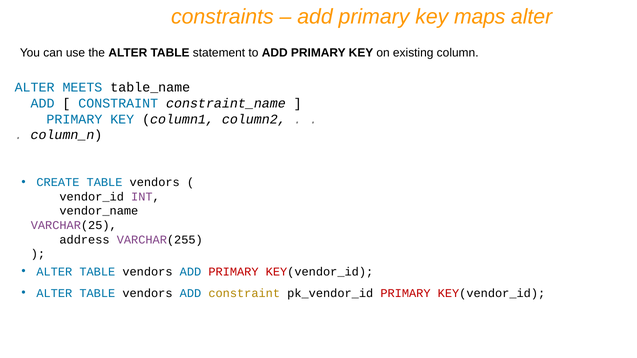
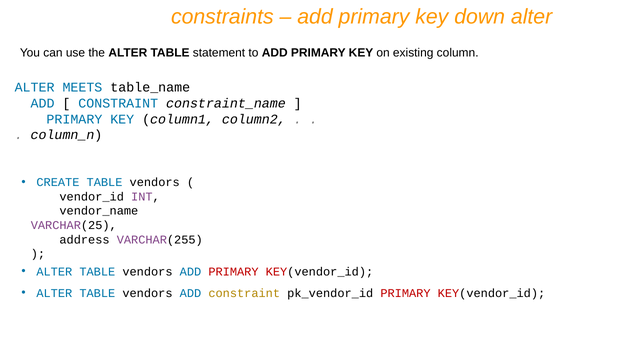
maps: maps -> down (480, 17)
